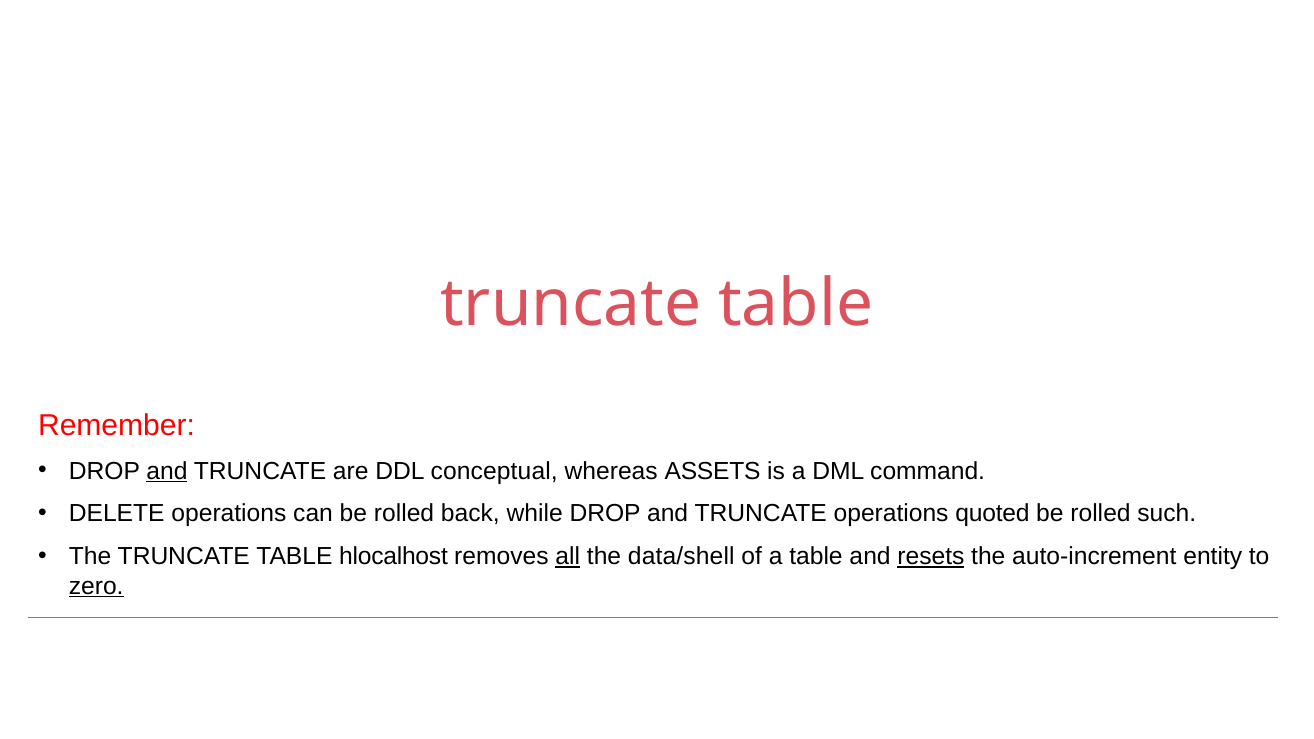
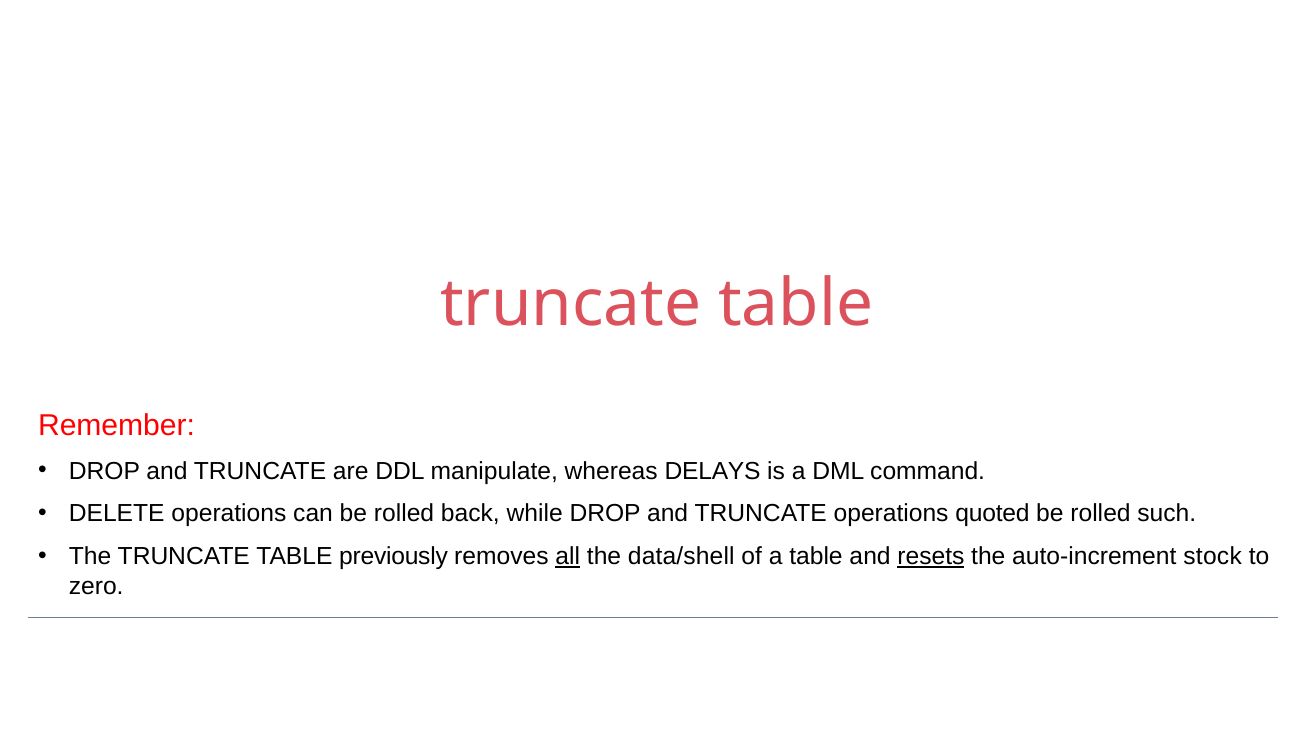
and underline: present -> none (167, 471)
conceptual: conceptual -> manipulate (494, 471)
ASSETS: ASSETS -> DELAYS (713, 471)
hlocalhost: hlocalhost -> previously (393, 557)
entity: entity -> stock (1213, 557)
zero underline: present -> none (96, 586)
